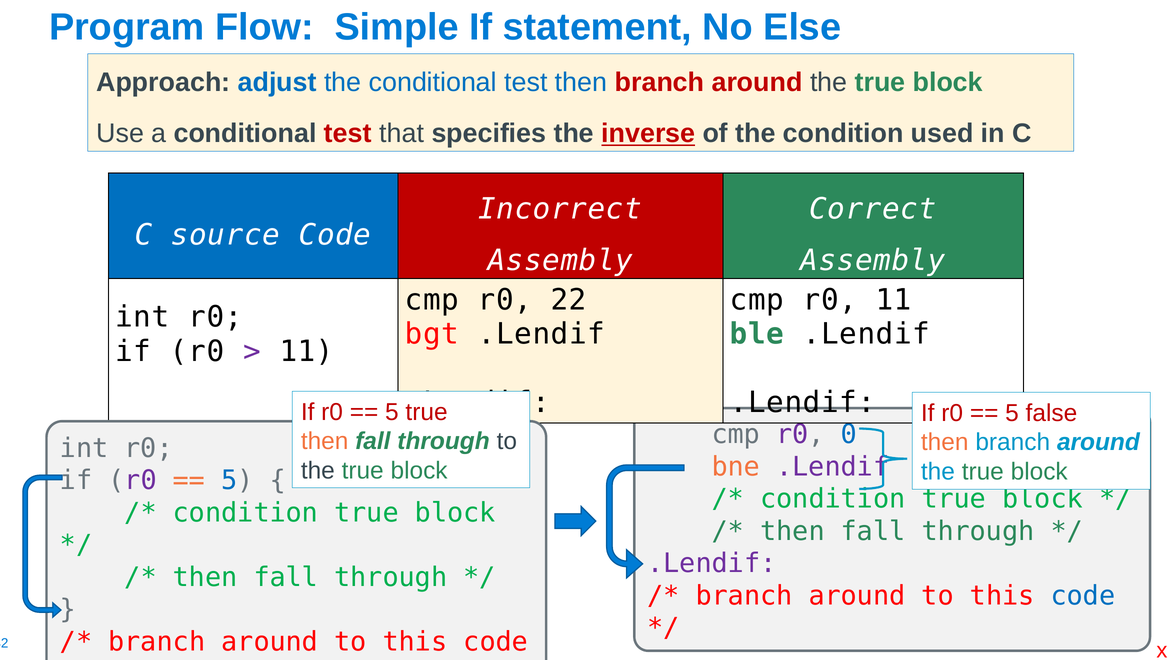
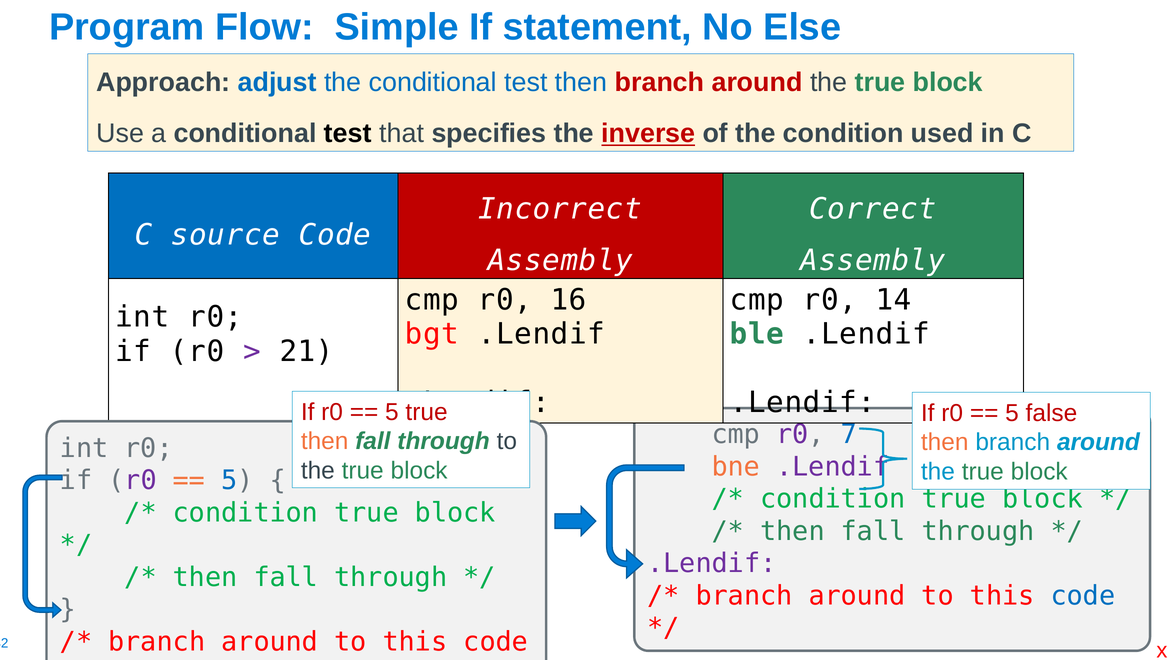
test colour: red -> black (348, 133)
22: 22 -> 16 (569, 300)
r0 11: 11 -> 14 (894, 300)
11: 11 -> 21 (306, 351)
0: 0 -> 7 (849, 434)
